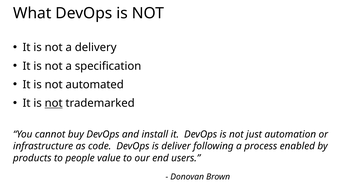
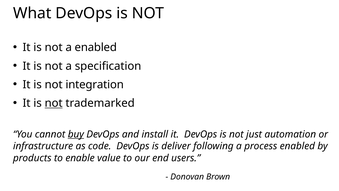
a delivery: delivery -> enabled (96, 47)
automated: automated -> integration (95, 84)
buy underline: none -> present (76, 134)
people: people -> enable (80, 158)
